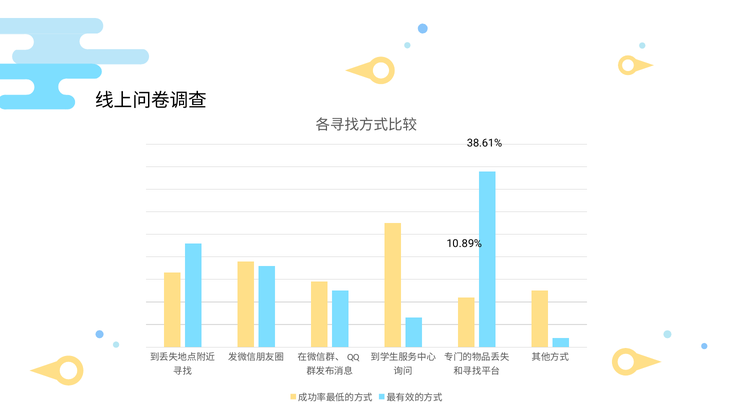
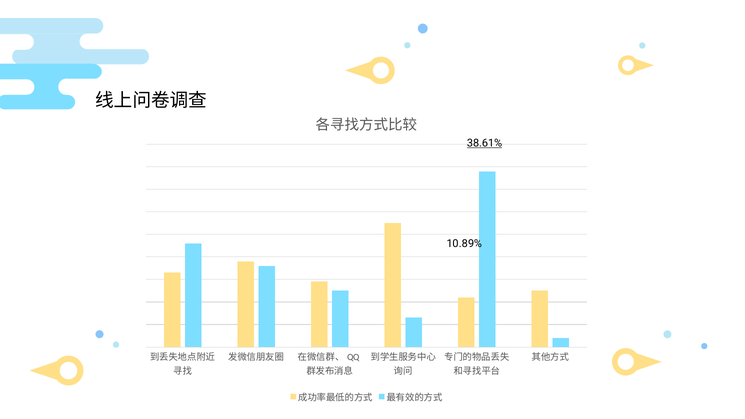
38.61% underline: none -> present (485, 143)
